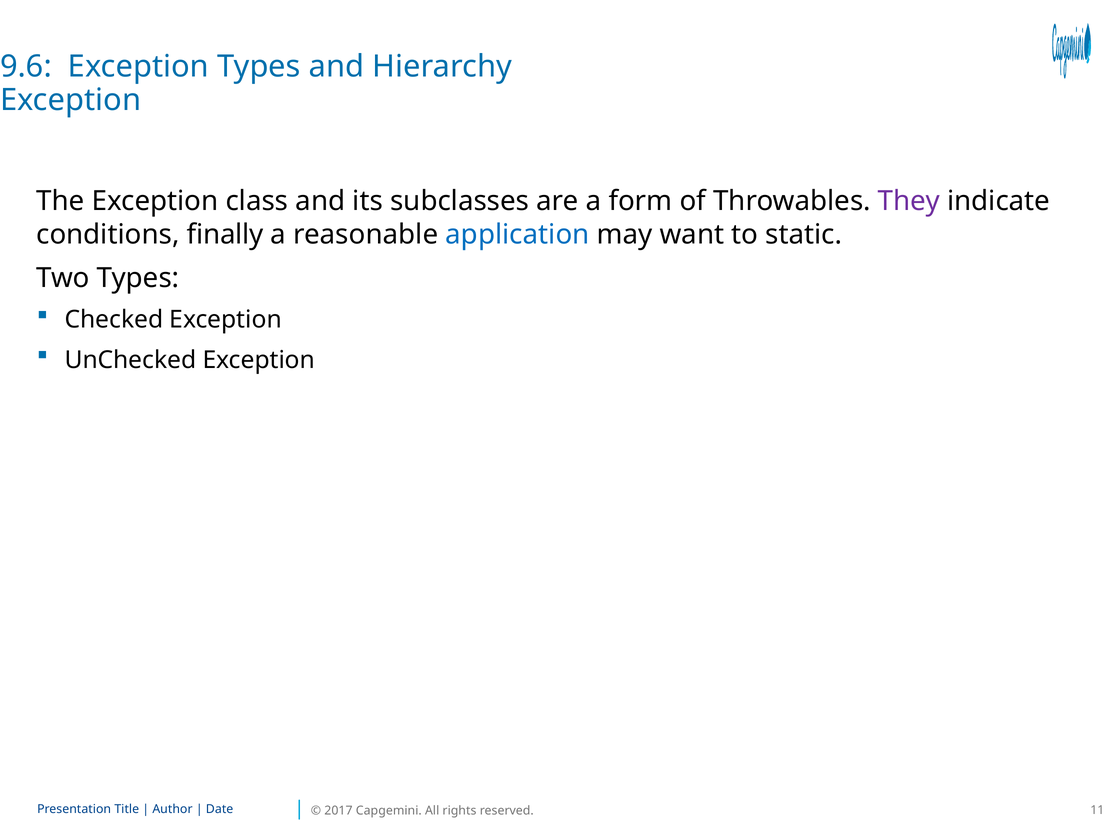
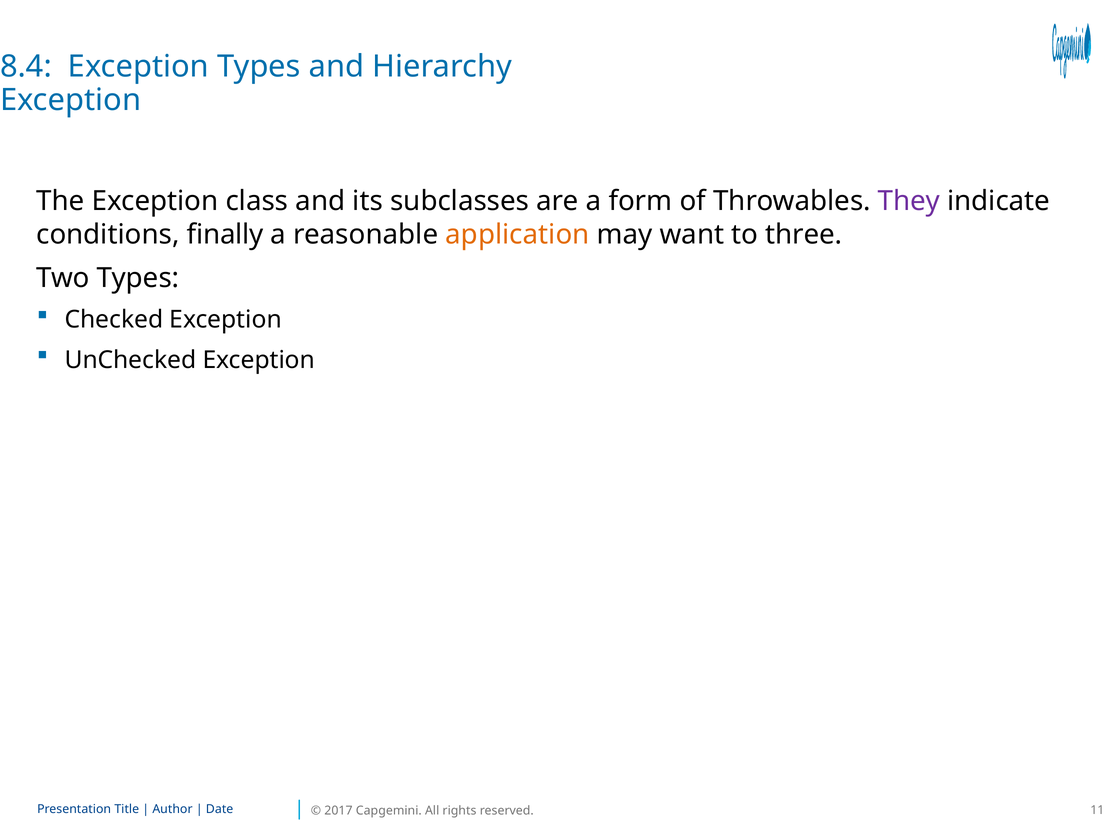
9.6: 9.6 -> 8.4 (26, 67)
application colour: blue -> orange (517, 235)
static: static -> three (804, 235)
